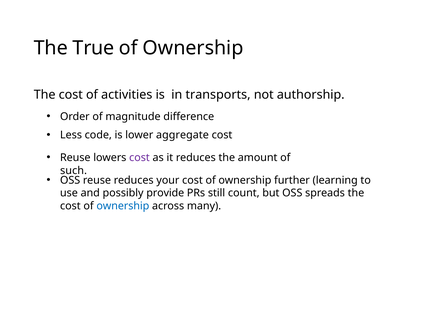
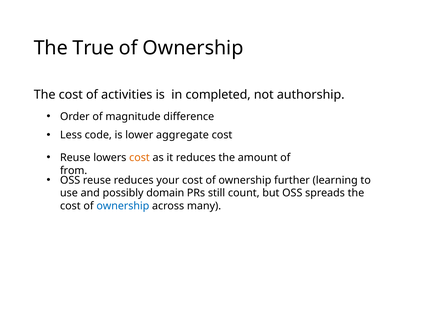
transports: transports -> completed (218, 94)
cost colour: purple -> orange (139, 158)
such: such -> from (74, 170)
provide: provide -> domain (165, 193)
